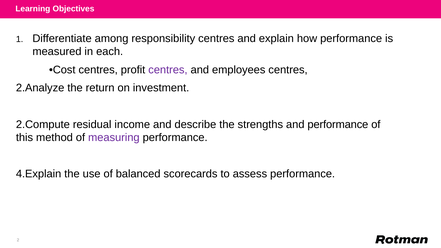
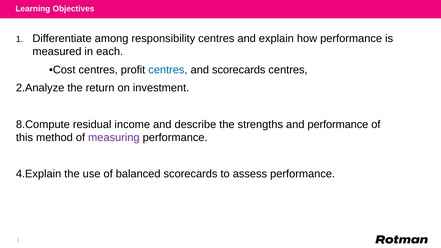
centres colour: purple -> blue (168, 70)
and employees: employees -> scorecards (239, 70)
2.Compute: 2.Compute -> 8.Compute (43, 124)
